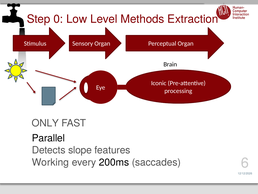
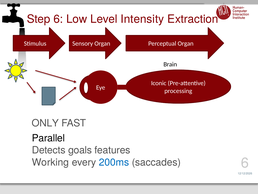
Step 0: 0 -> 6 (58, 19)
Methods: Methods -> Intensity (142, 19)
slope: slope -> goals (80, 150)
200ms colour: black -> blue (114, 162)
